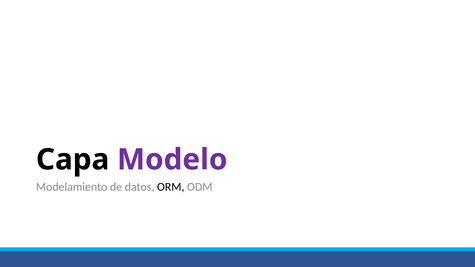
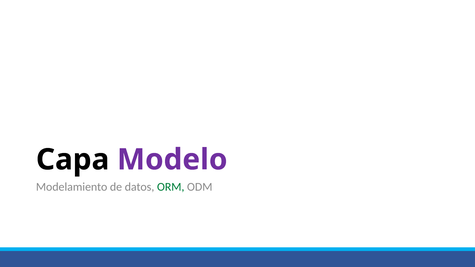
ORM colour: black -> green (171, 187)
